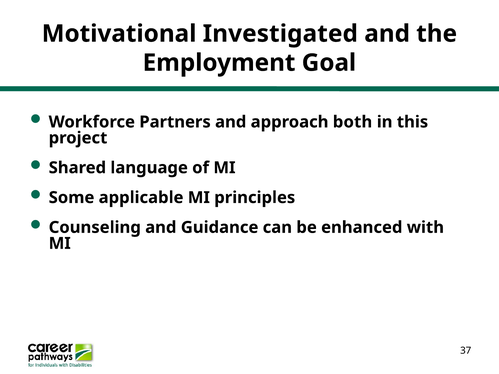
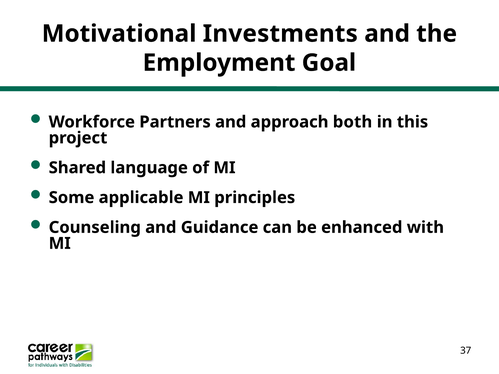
Investigated: Investigated -> Investments (280, 34)
